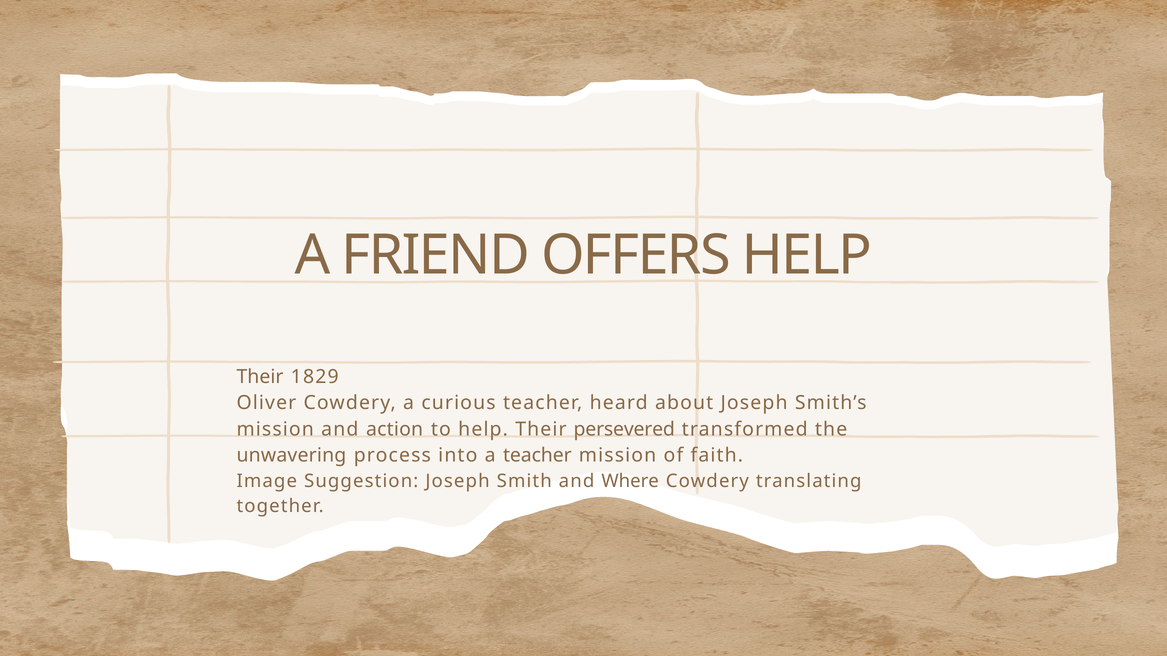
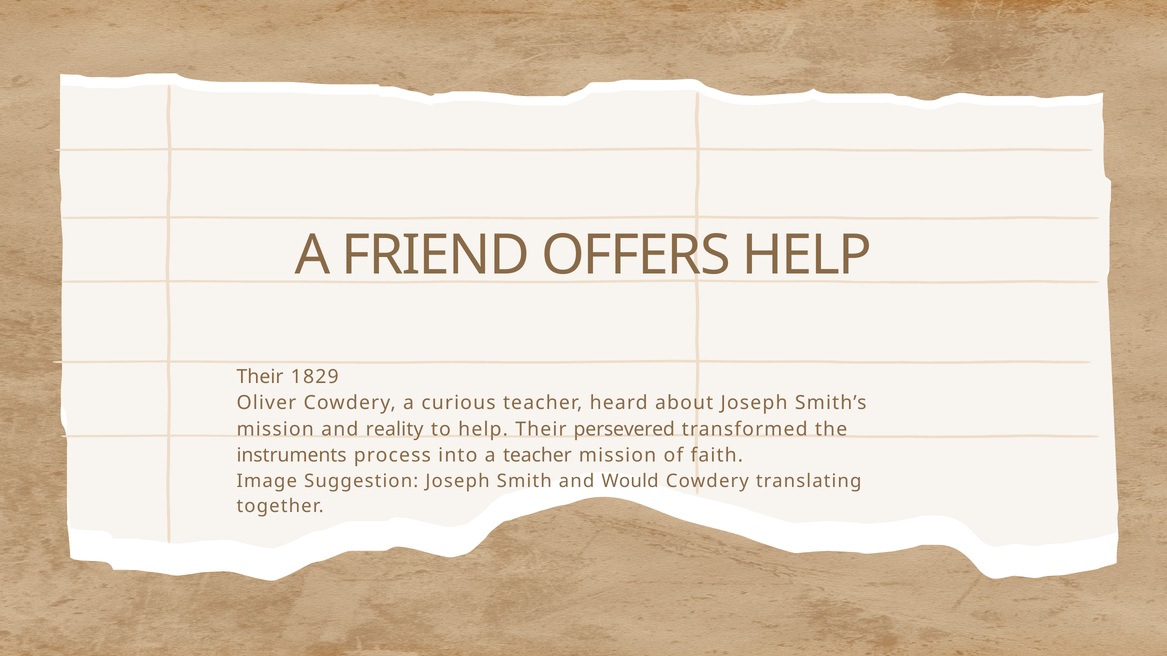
action: action -> reality (395, 430)
unwavering: unwavering -> instruments (292, 456)
Where: Where -> Would (630, 481)
